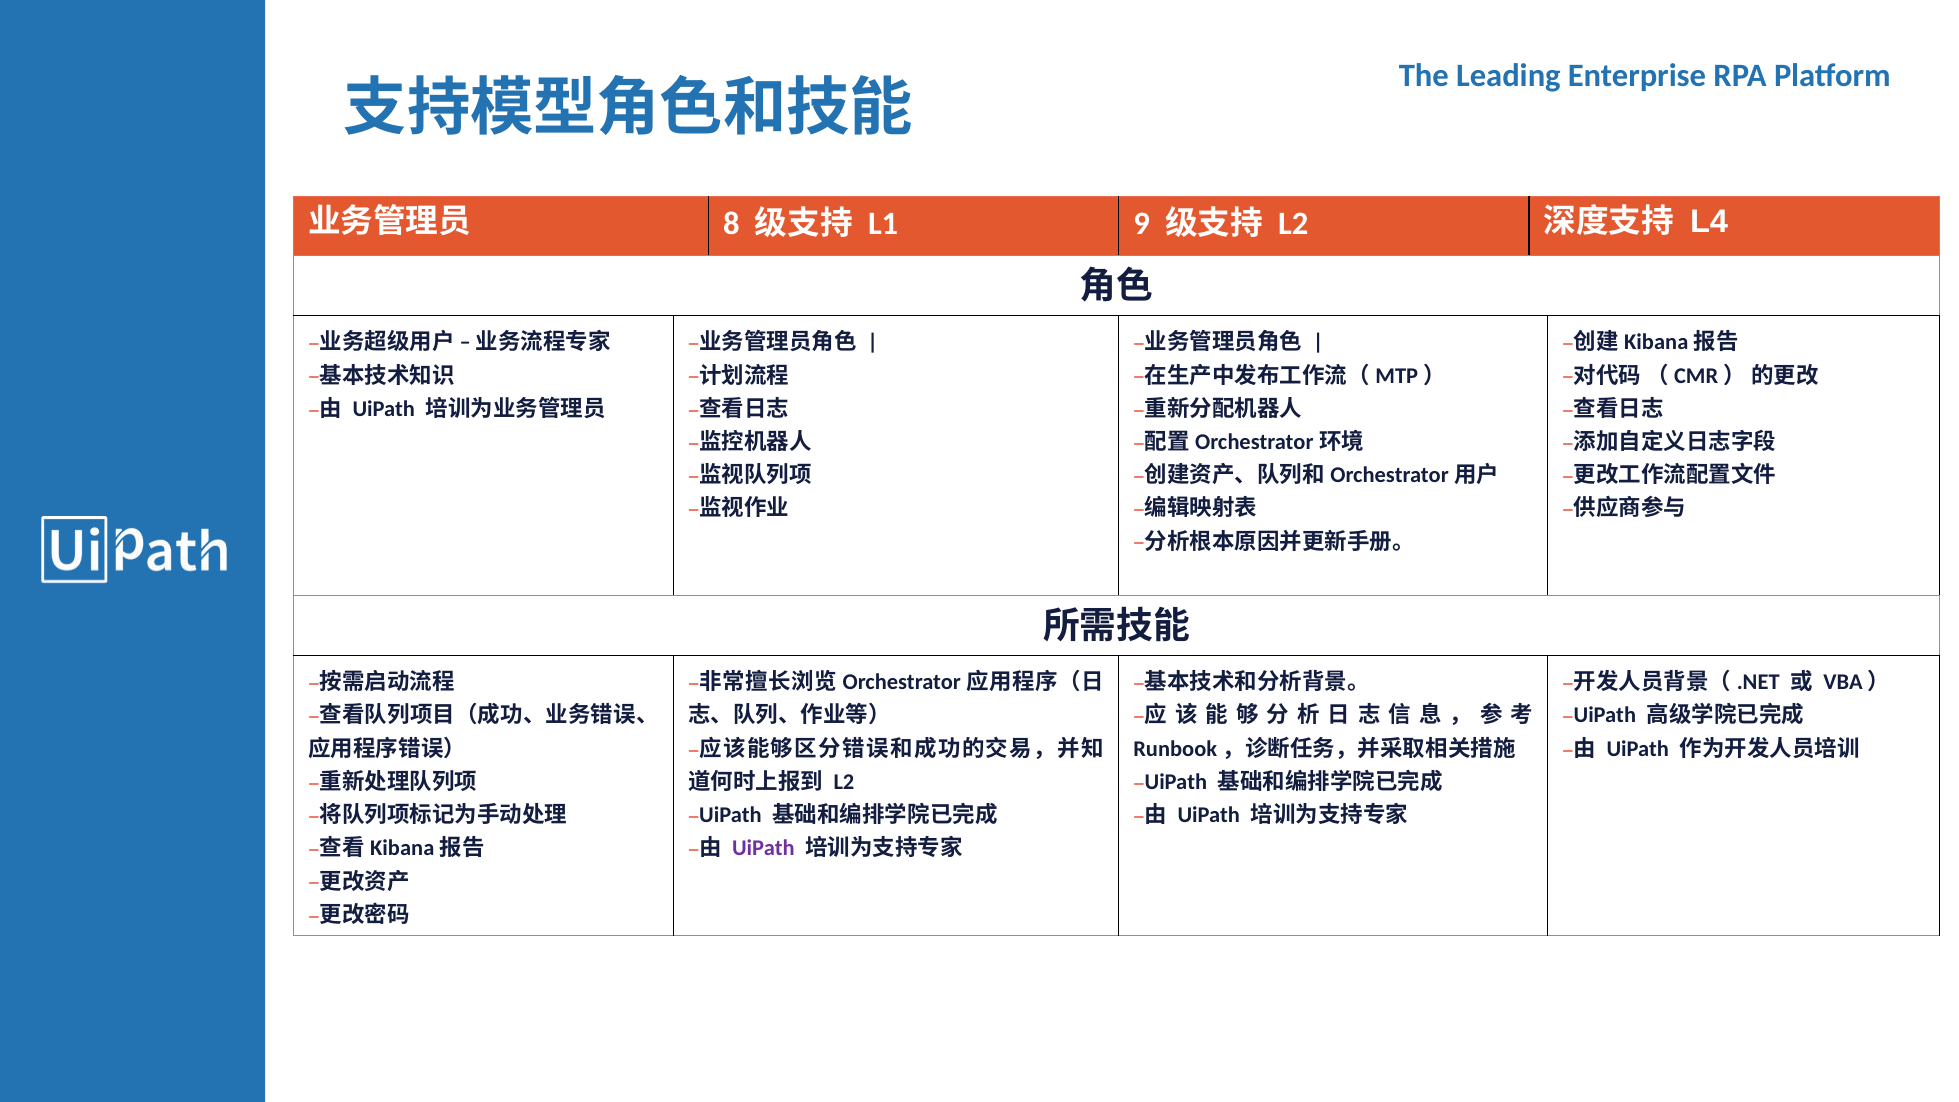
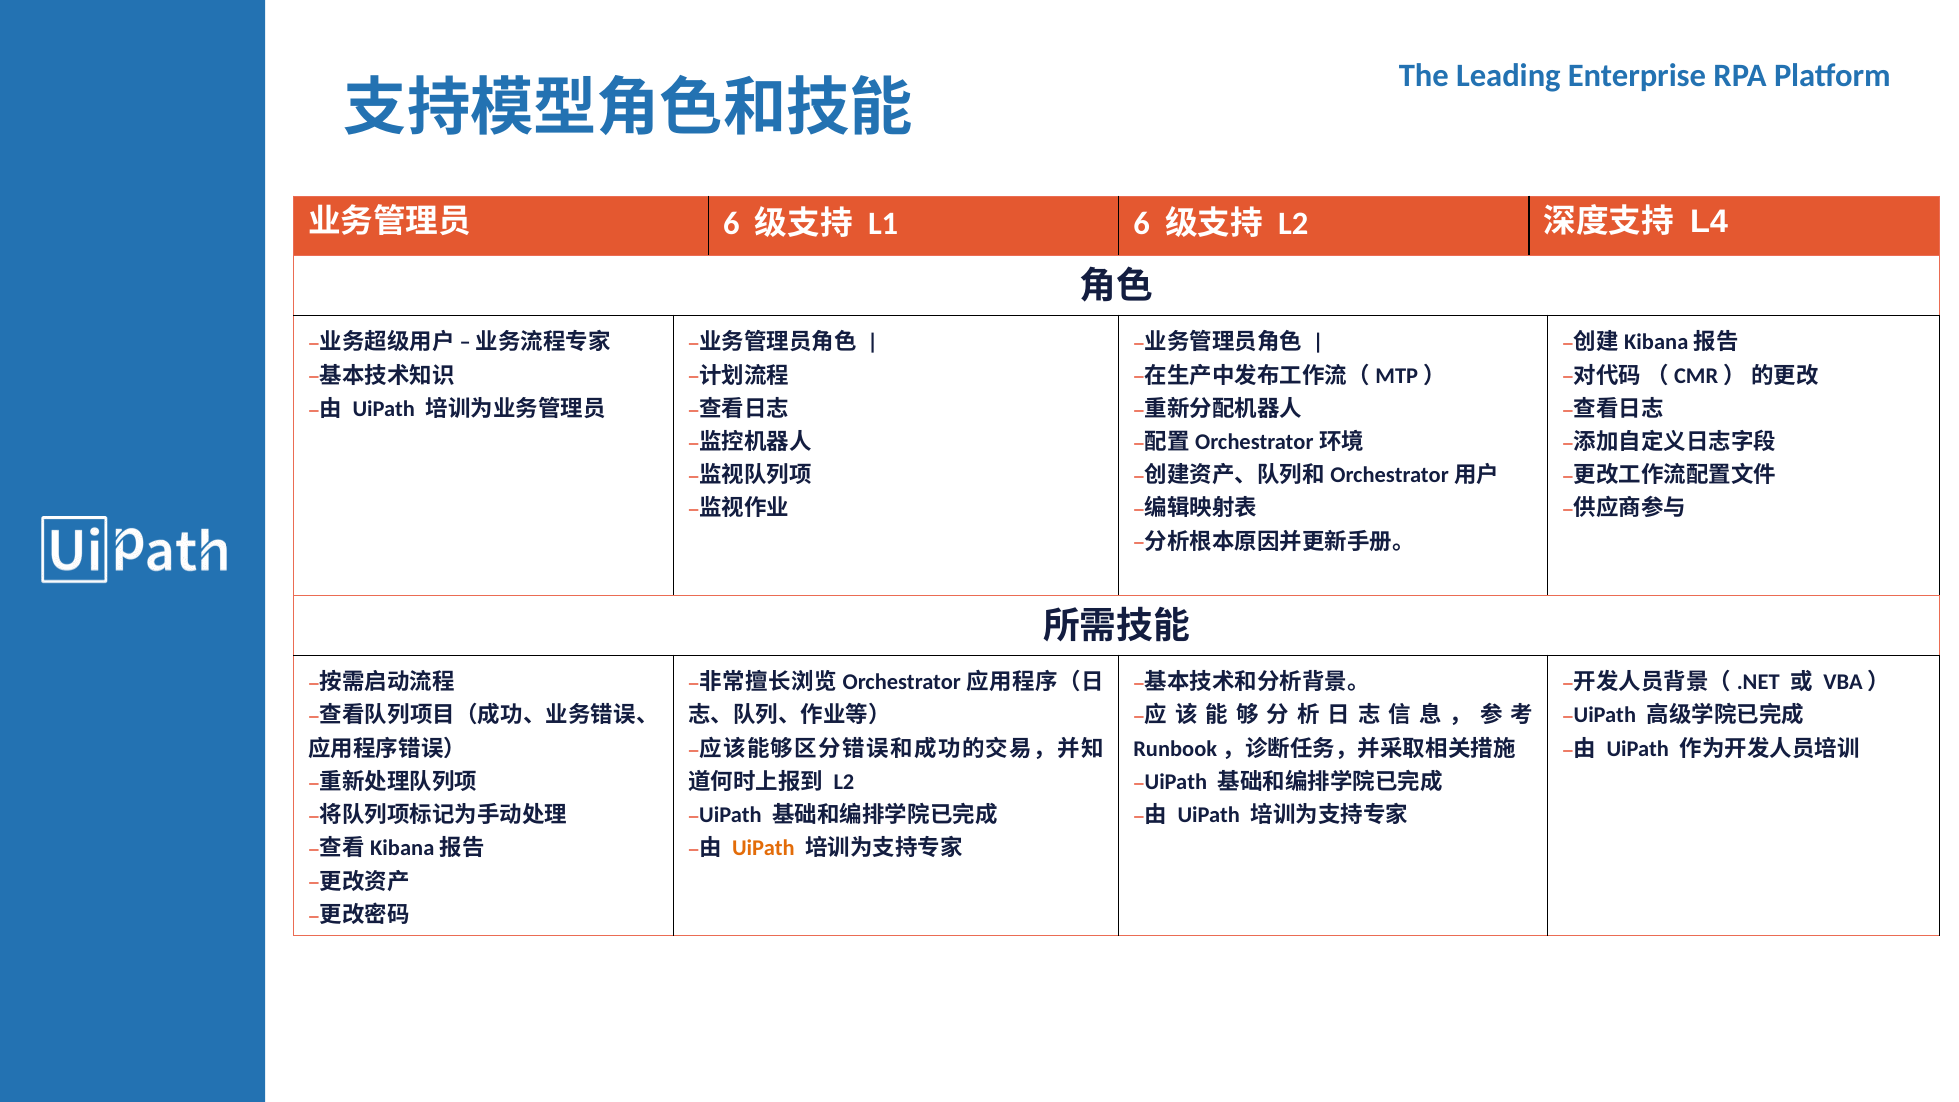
8: 8 -> 6 (731, 224)
L1 9: 9 -> 6 (1142, 224)
UiPath colour: purple -> orange (763, 849)
